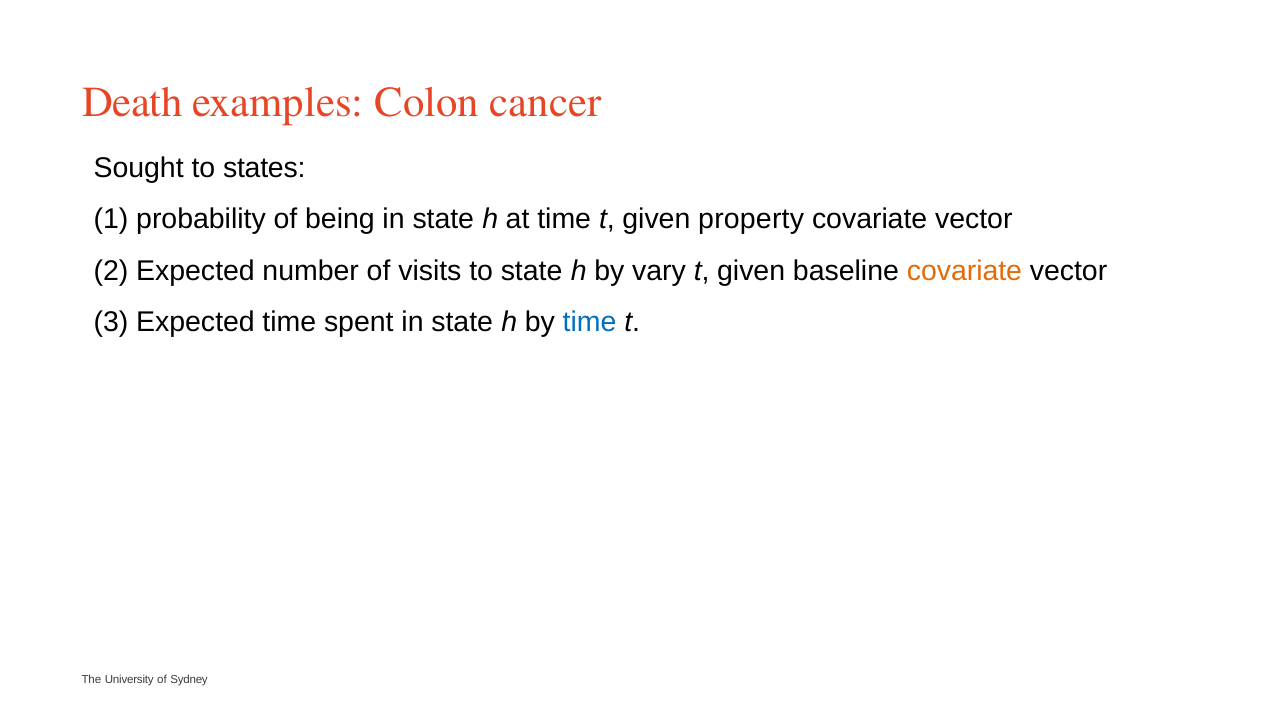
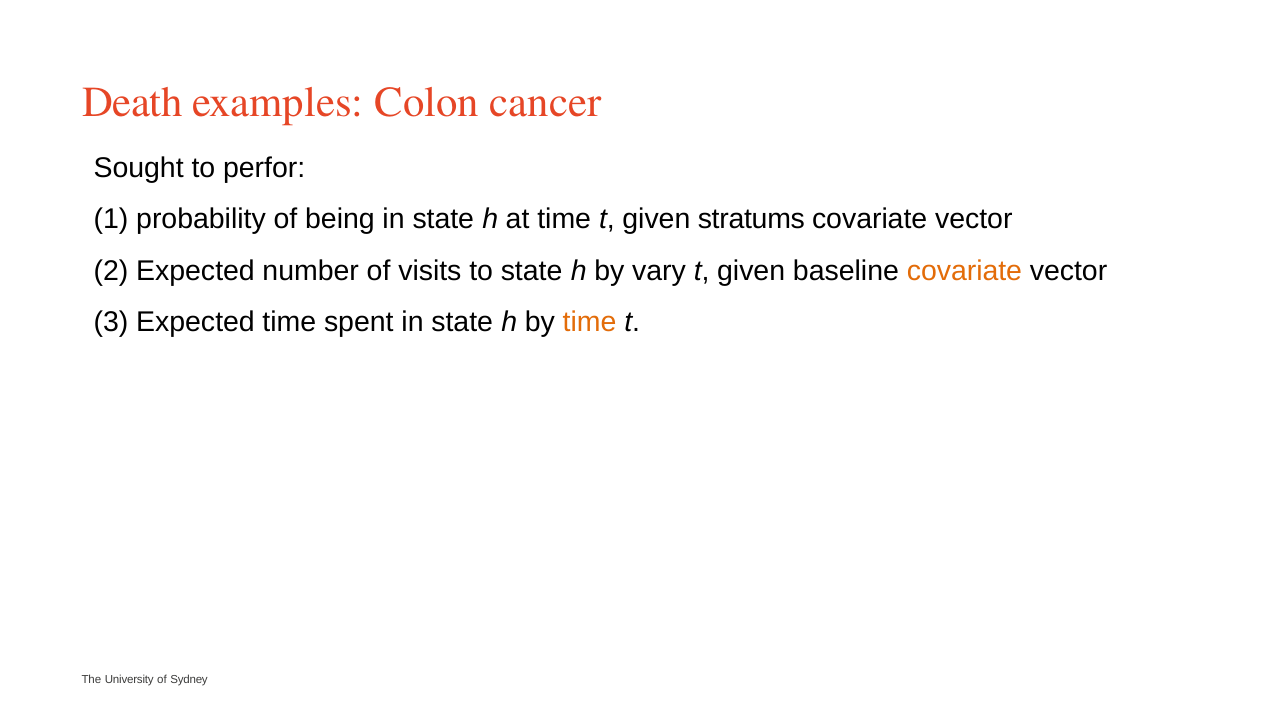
states: states -> perfor (264, 168)
property: property -> stratums (751, 219)
time colour: blue -> orange (590, 322)
